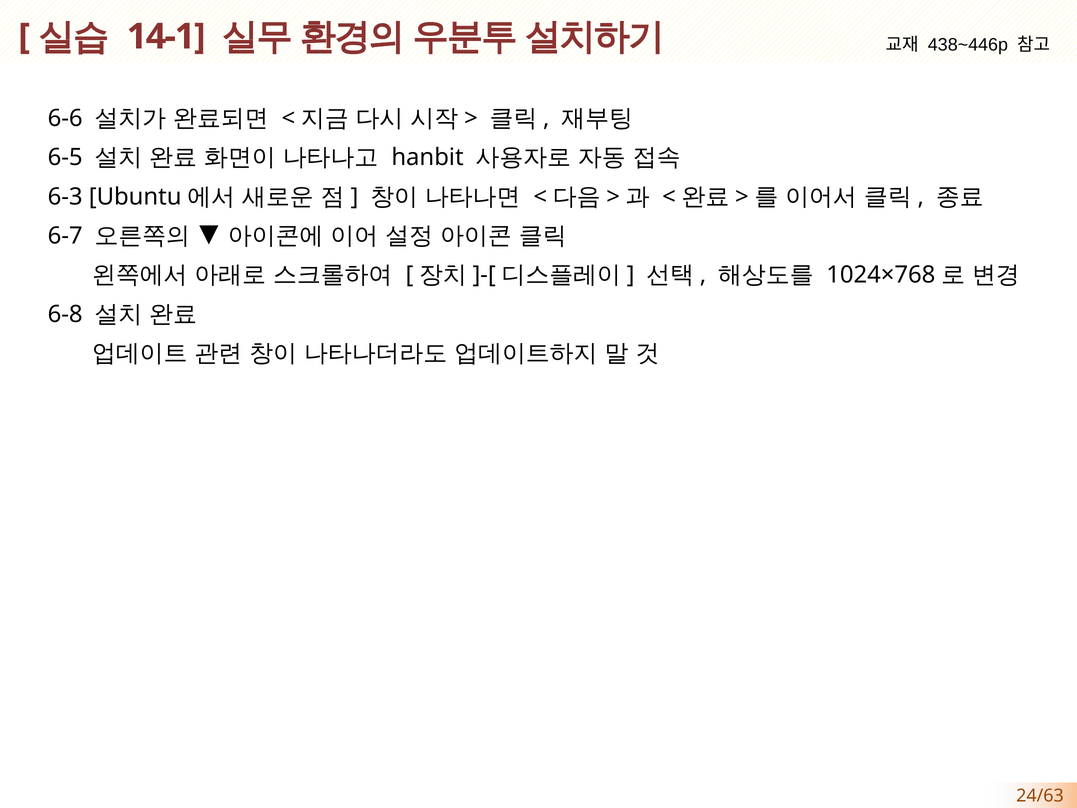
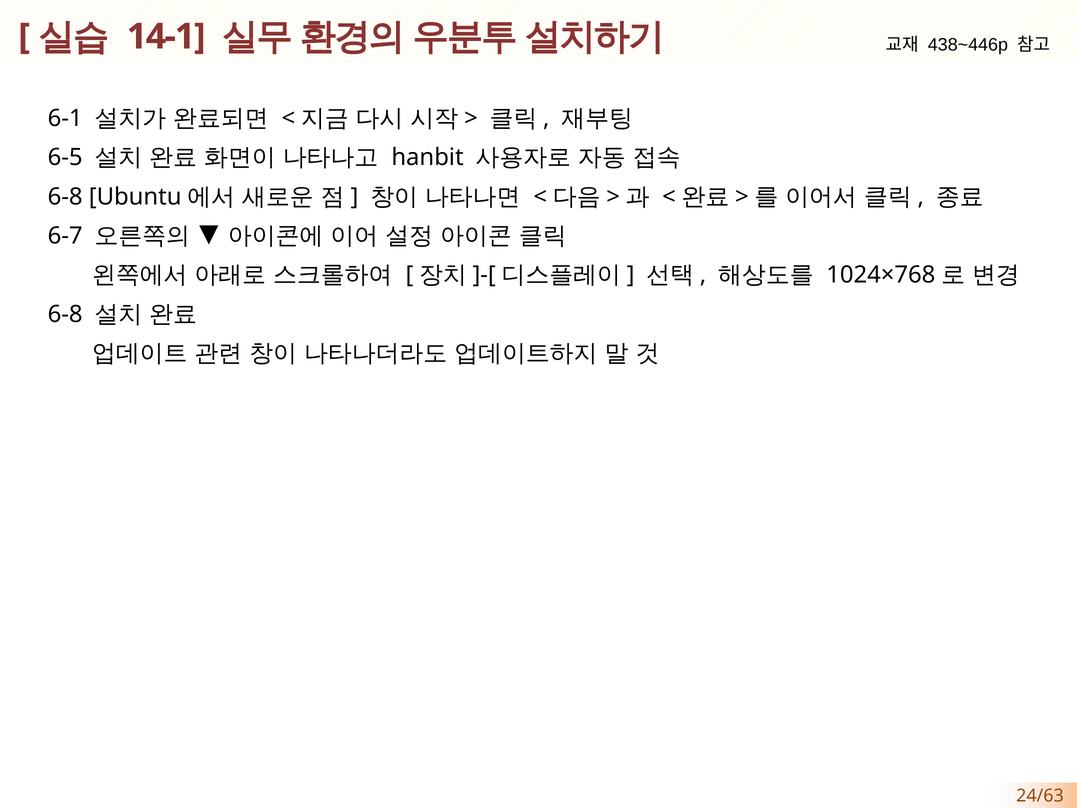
6-6: 6-6 -> 6-1 (65, 118)
6-3: 6-3 -> 6-8 (65, 197)
